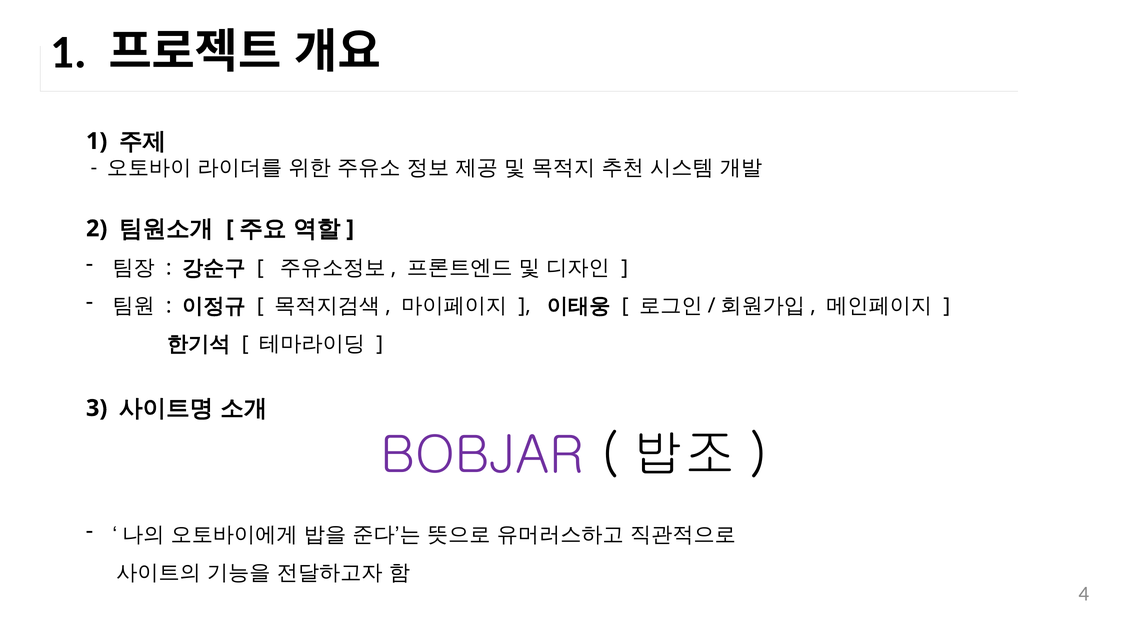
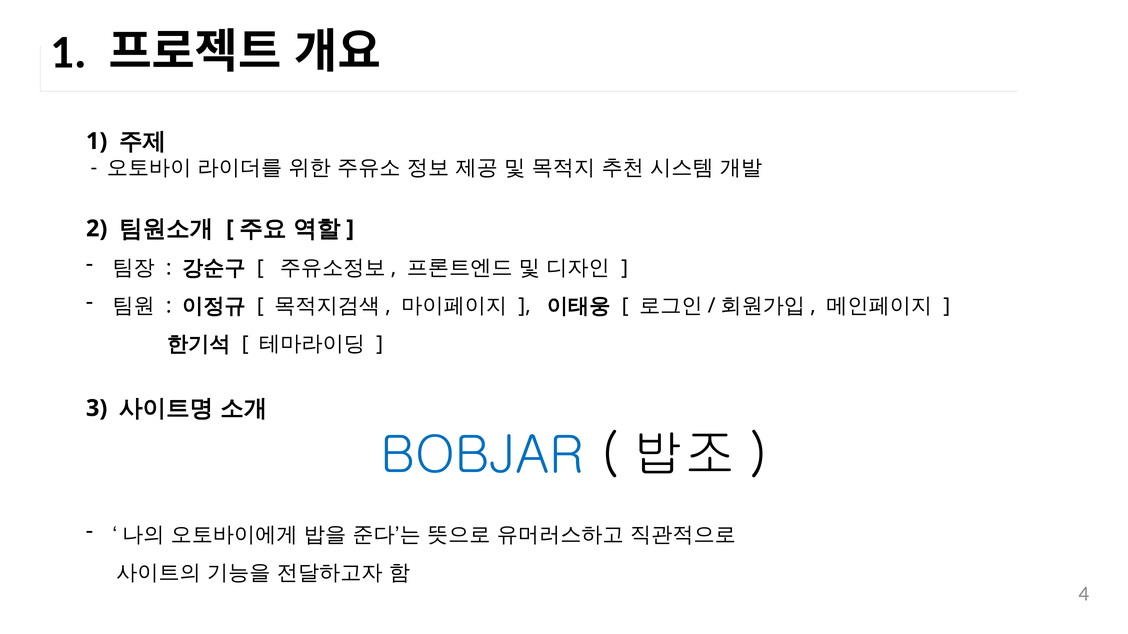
BOBJAR colour: purple -> blue (482, 456)
